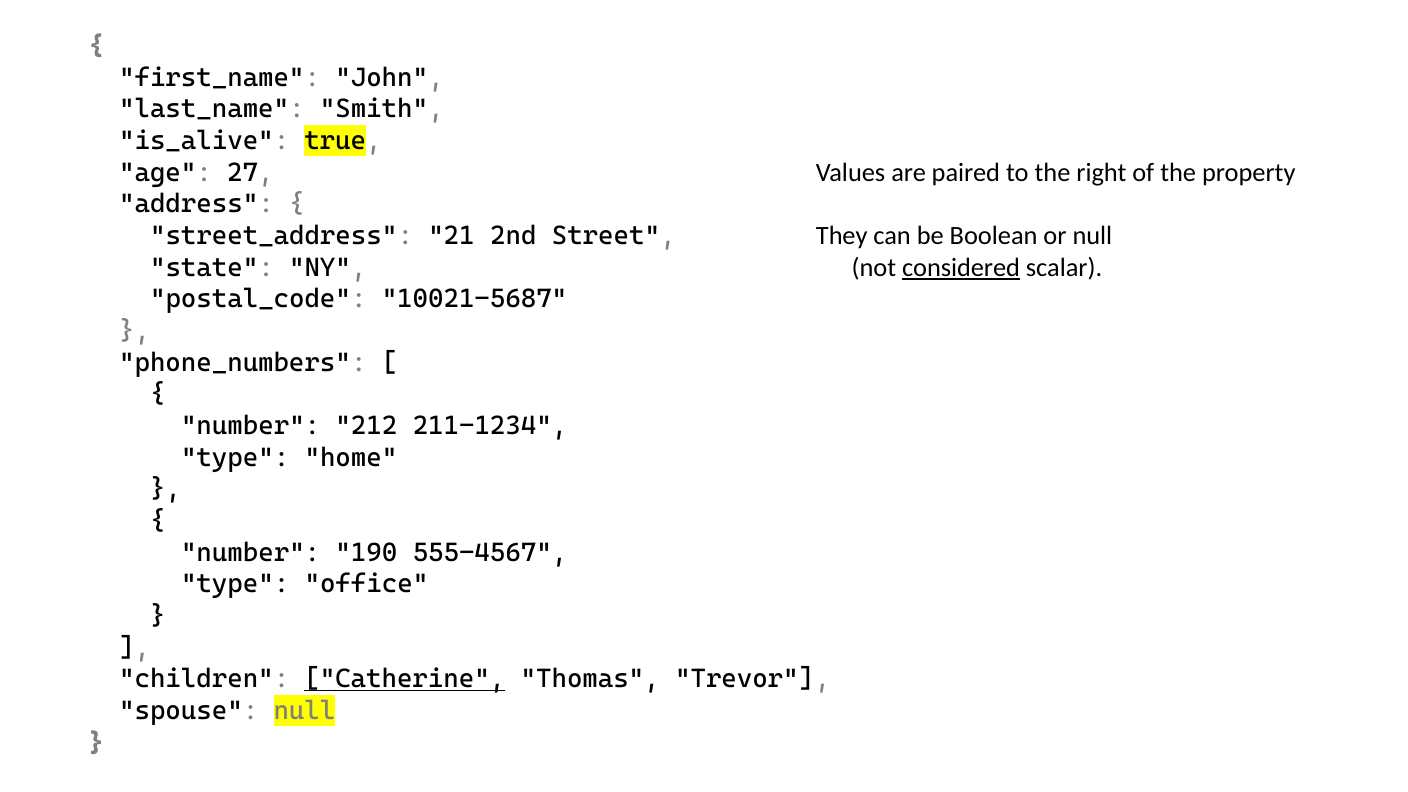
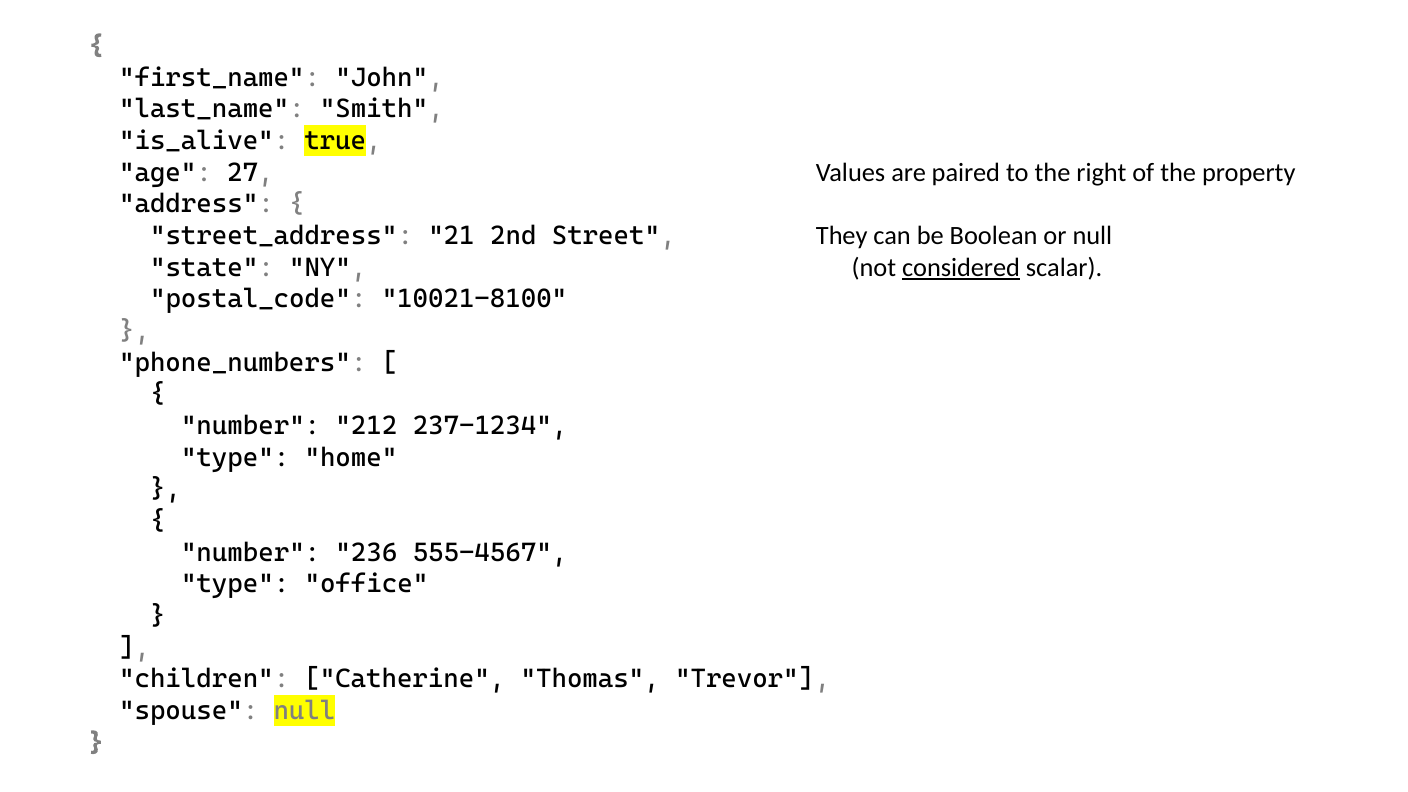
10021-5687: 10021-5687 -> 10021-8100 (474, 299)
211-1234: 211-1234 -> 237-1234 (490, 426)
190: 190 -> 236 (366, 553)
Catherine underline: present -> none (405, 679)
